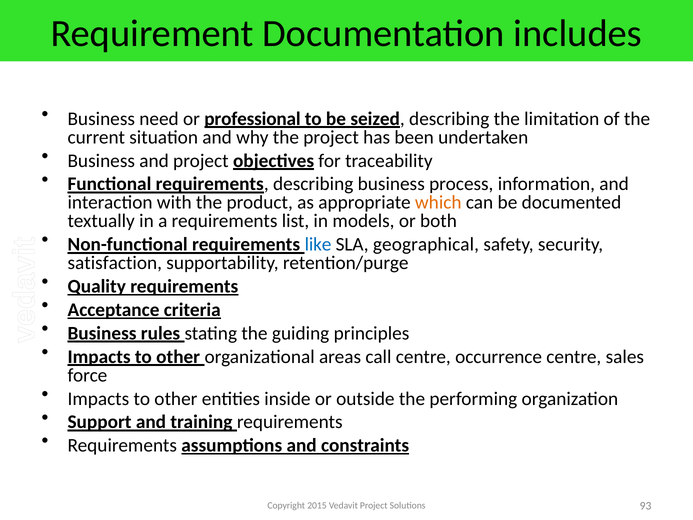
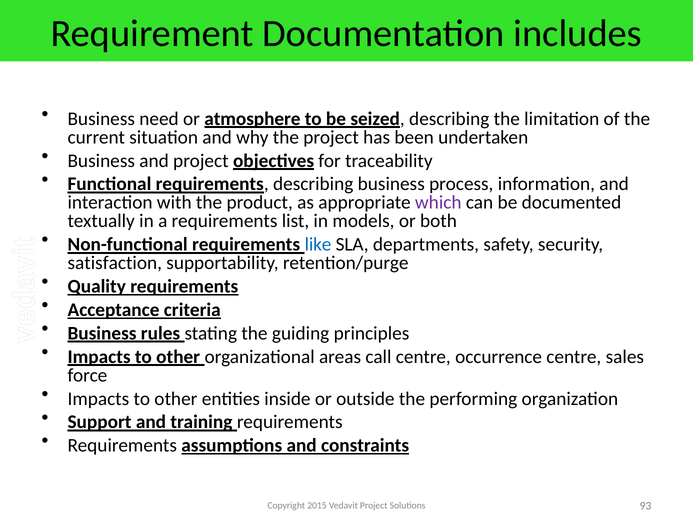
professional: professional -> atmosphere (252, 119)
which colour: orange -> purple (438, 203)
geographical: geographical -> departments (426, 244)
